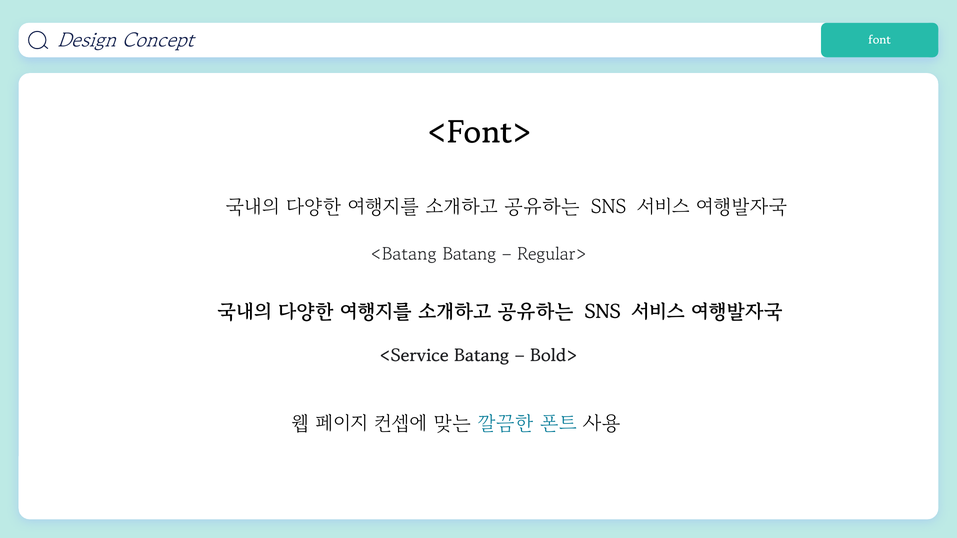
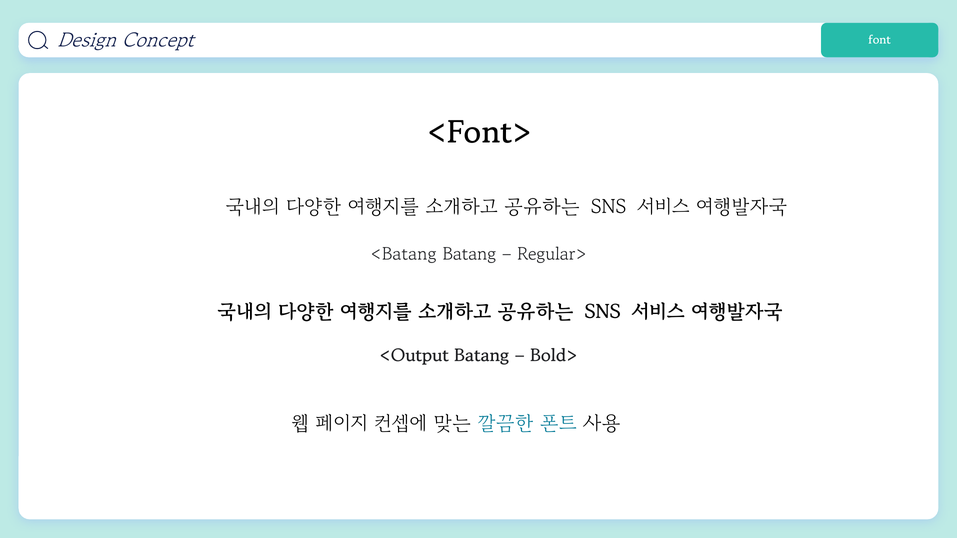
<Service: <Service -> <Output (414, 357)
